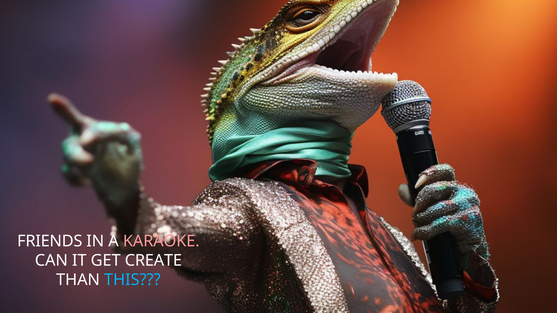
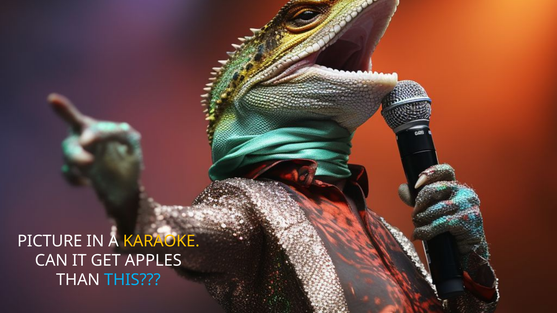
FRIENDS: FRIENDS -> PICTURE (50, 241)
KARAOKE colour: pink -> yellow (161, 241)
CREATE: CREATE -> APPLES (153, 261)
